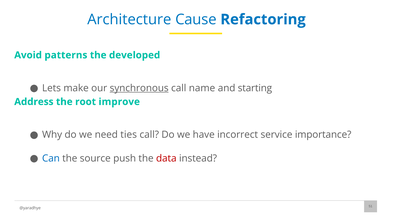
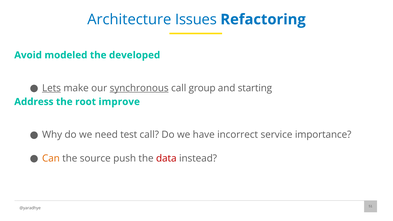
Cause: Cause -> Issues (196, 19)
patterns: patterns -> modeled (66, 55)
Lets underline: none -> present (51, 88)
name: name -> group (202, 88)
ties: ties -> test (129, 135)
Can colour: blue -> orange (51, 158)
